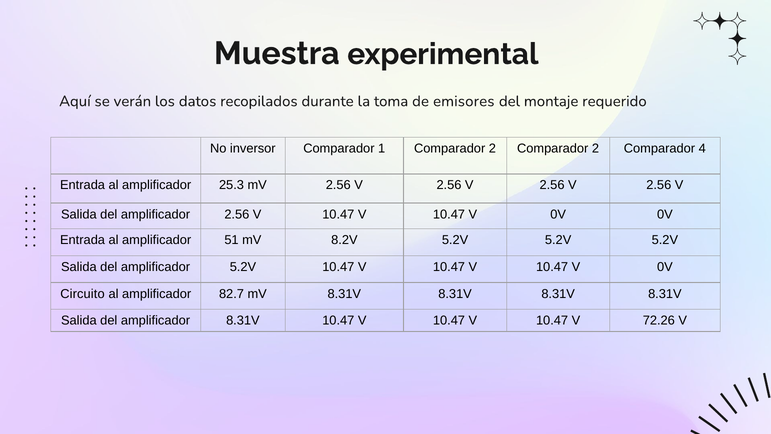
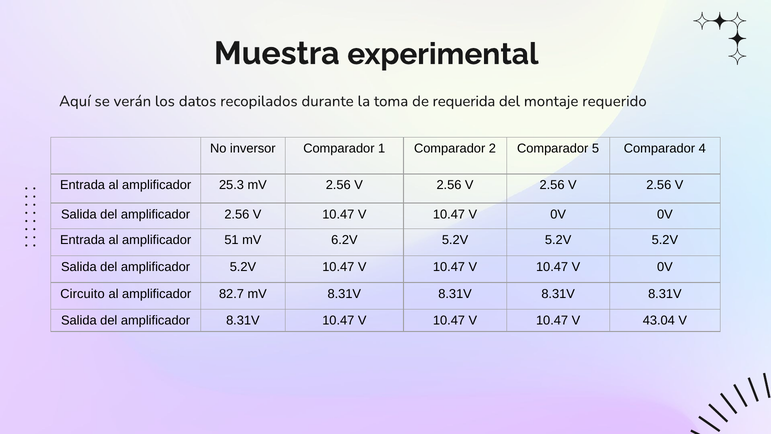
emisores: emisores -> requerida (464, 101)
2 Comparador 2: 2 -> 5 (595, 149)
8.2V: 8.2V -> 6.2V (344, 240)
72.26: 72.26 -> 43.04 (659, 320)
